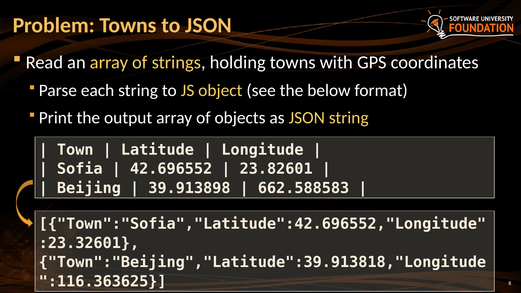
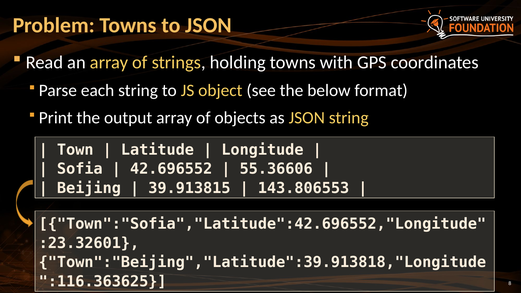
23.82601: 23.82601 -> 55.36606 (276, 169)
39.913898: 39.913898 -> 39.913815 (189, 188)
662.588583: 662.588583 -> 143.806553 (304, 188)
